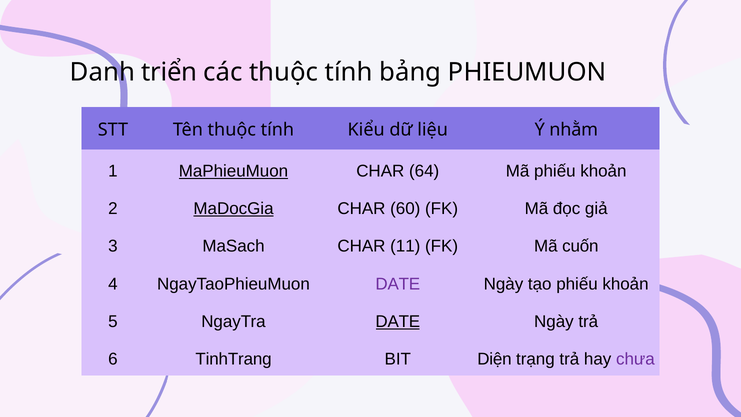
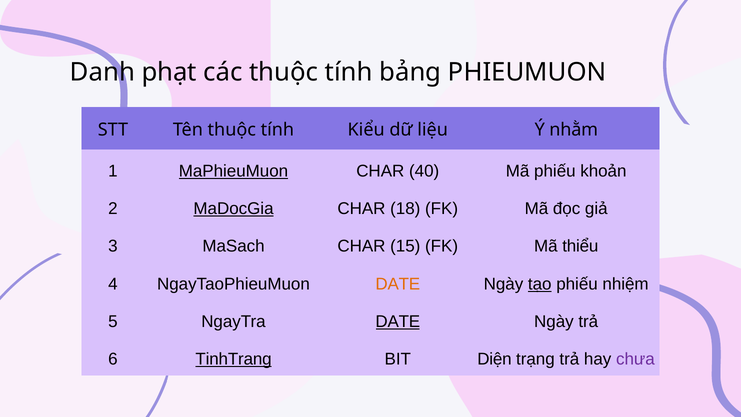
triển: triển -> phạt (169, 72)
64: 64 -> 40 (424, 171)
60: 60 -> 18 (405, 209)
11: 11 -> 15 (405, 246)
cuốn: cuốn -> thiểu (580, 246)
DATE colour: purple -> orange (398, 284)
tạo underline: none -> present (540, 284)
khoản: khoản -> nhiệm (626, 284)
TinhTrang underline: none -> present (234, 359)
